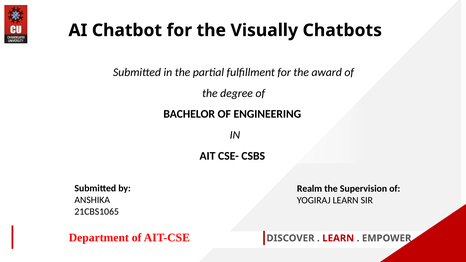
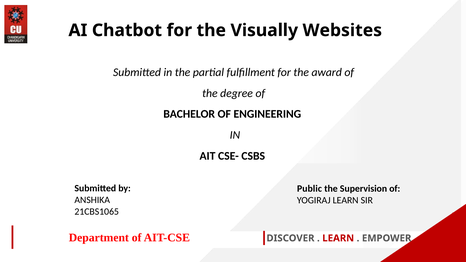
Chatbots: Chatbots -> Websites (342, 30)
Realm: Realm -> Public (309, 189)
